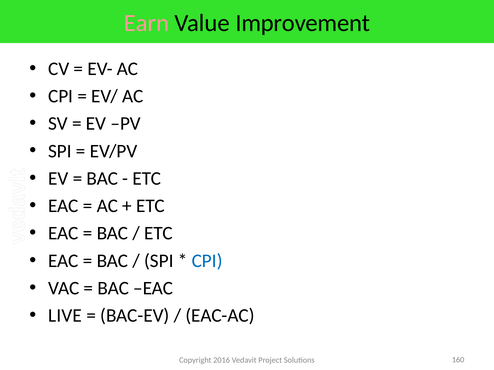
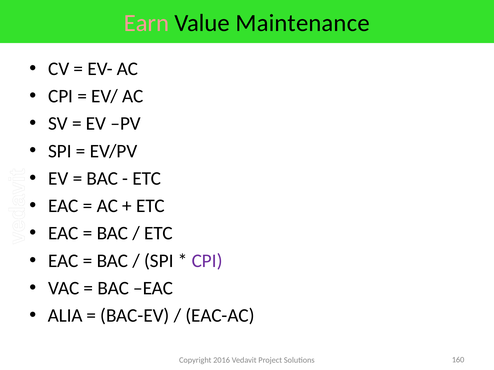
Improvement: Improvement -> Maintenance (303, 23)
CPI colour: blue -> purple (207, 261)
LIVE: LIVE -> ALIA (65, 316)
